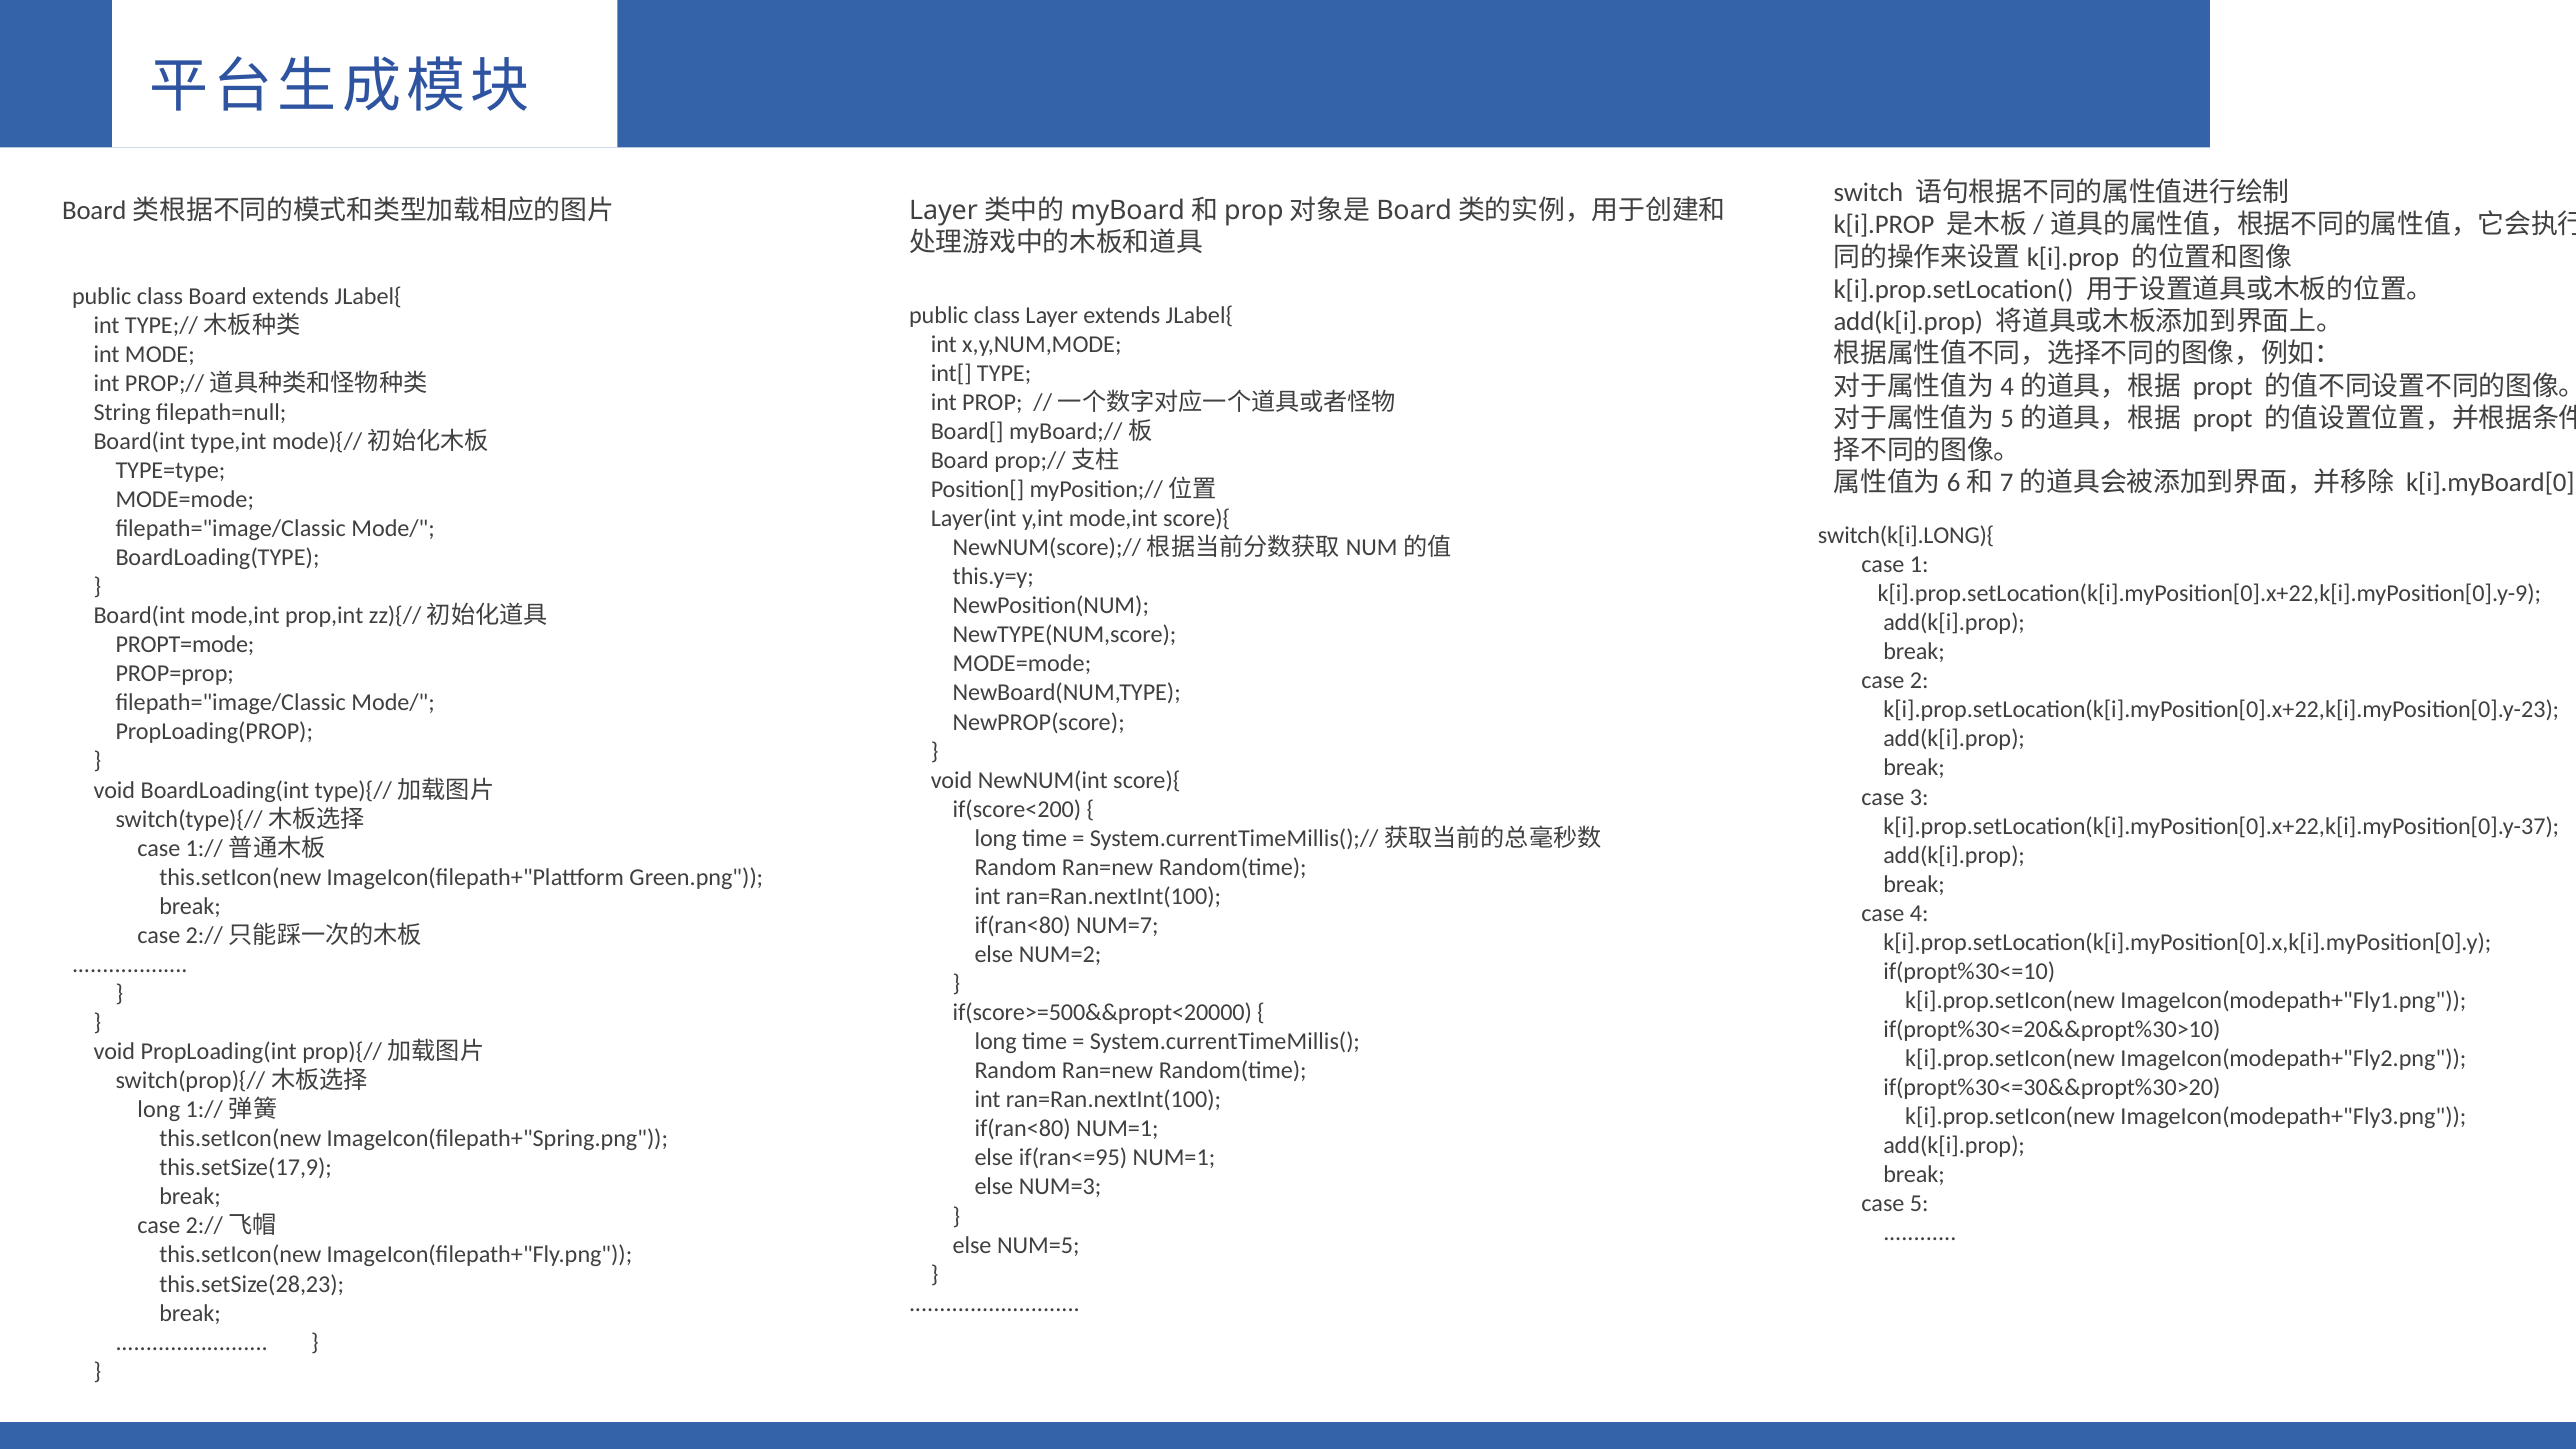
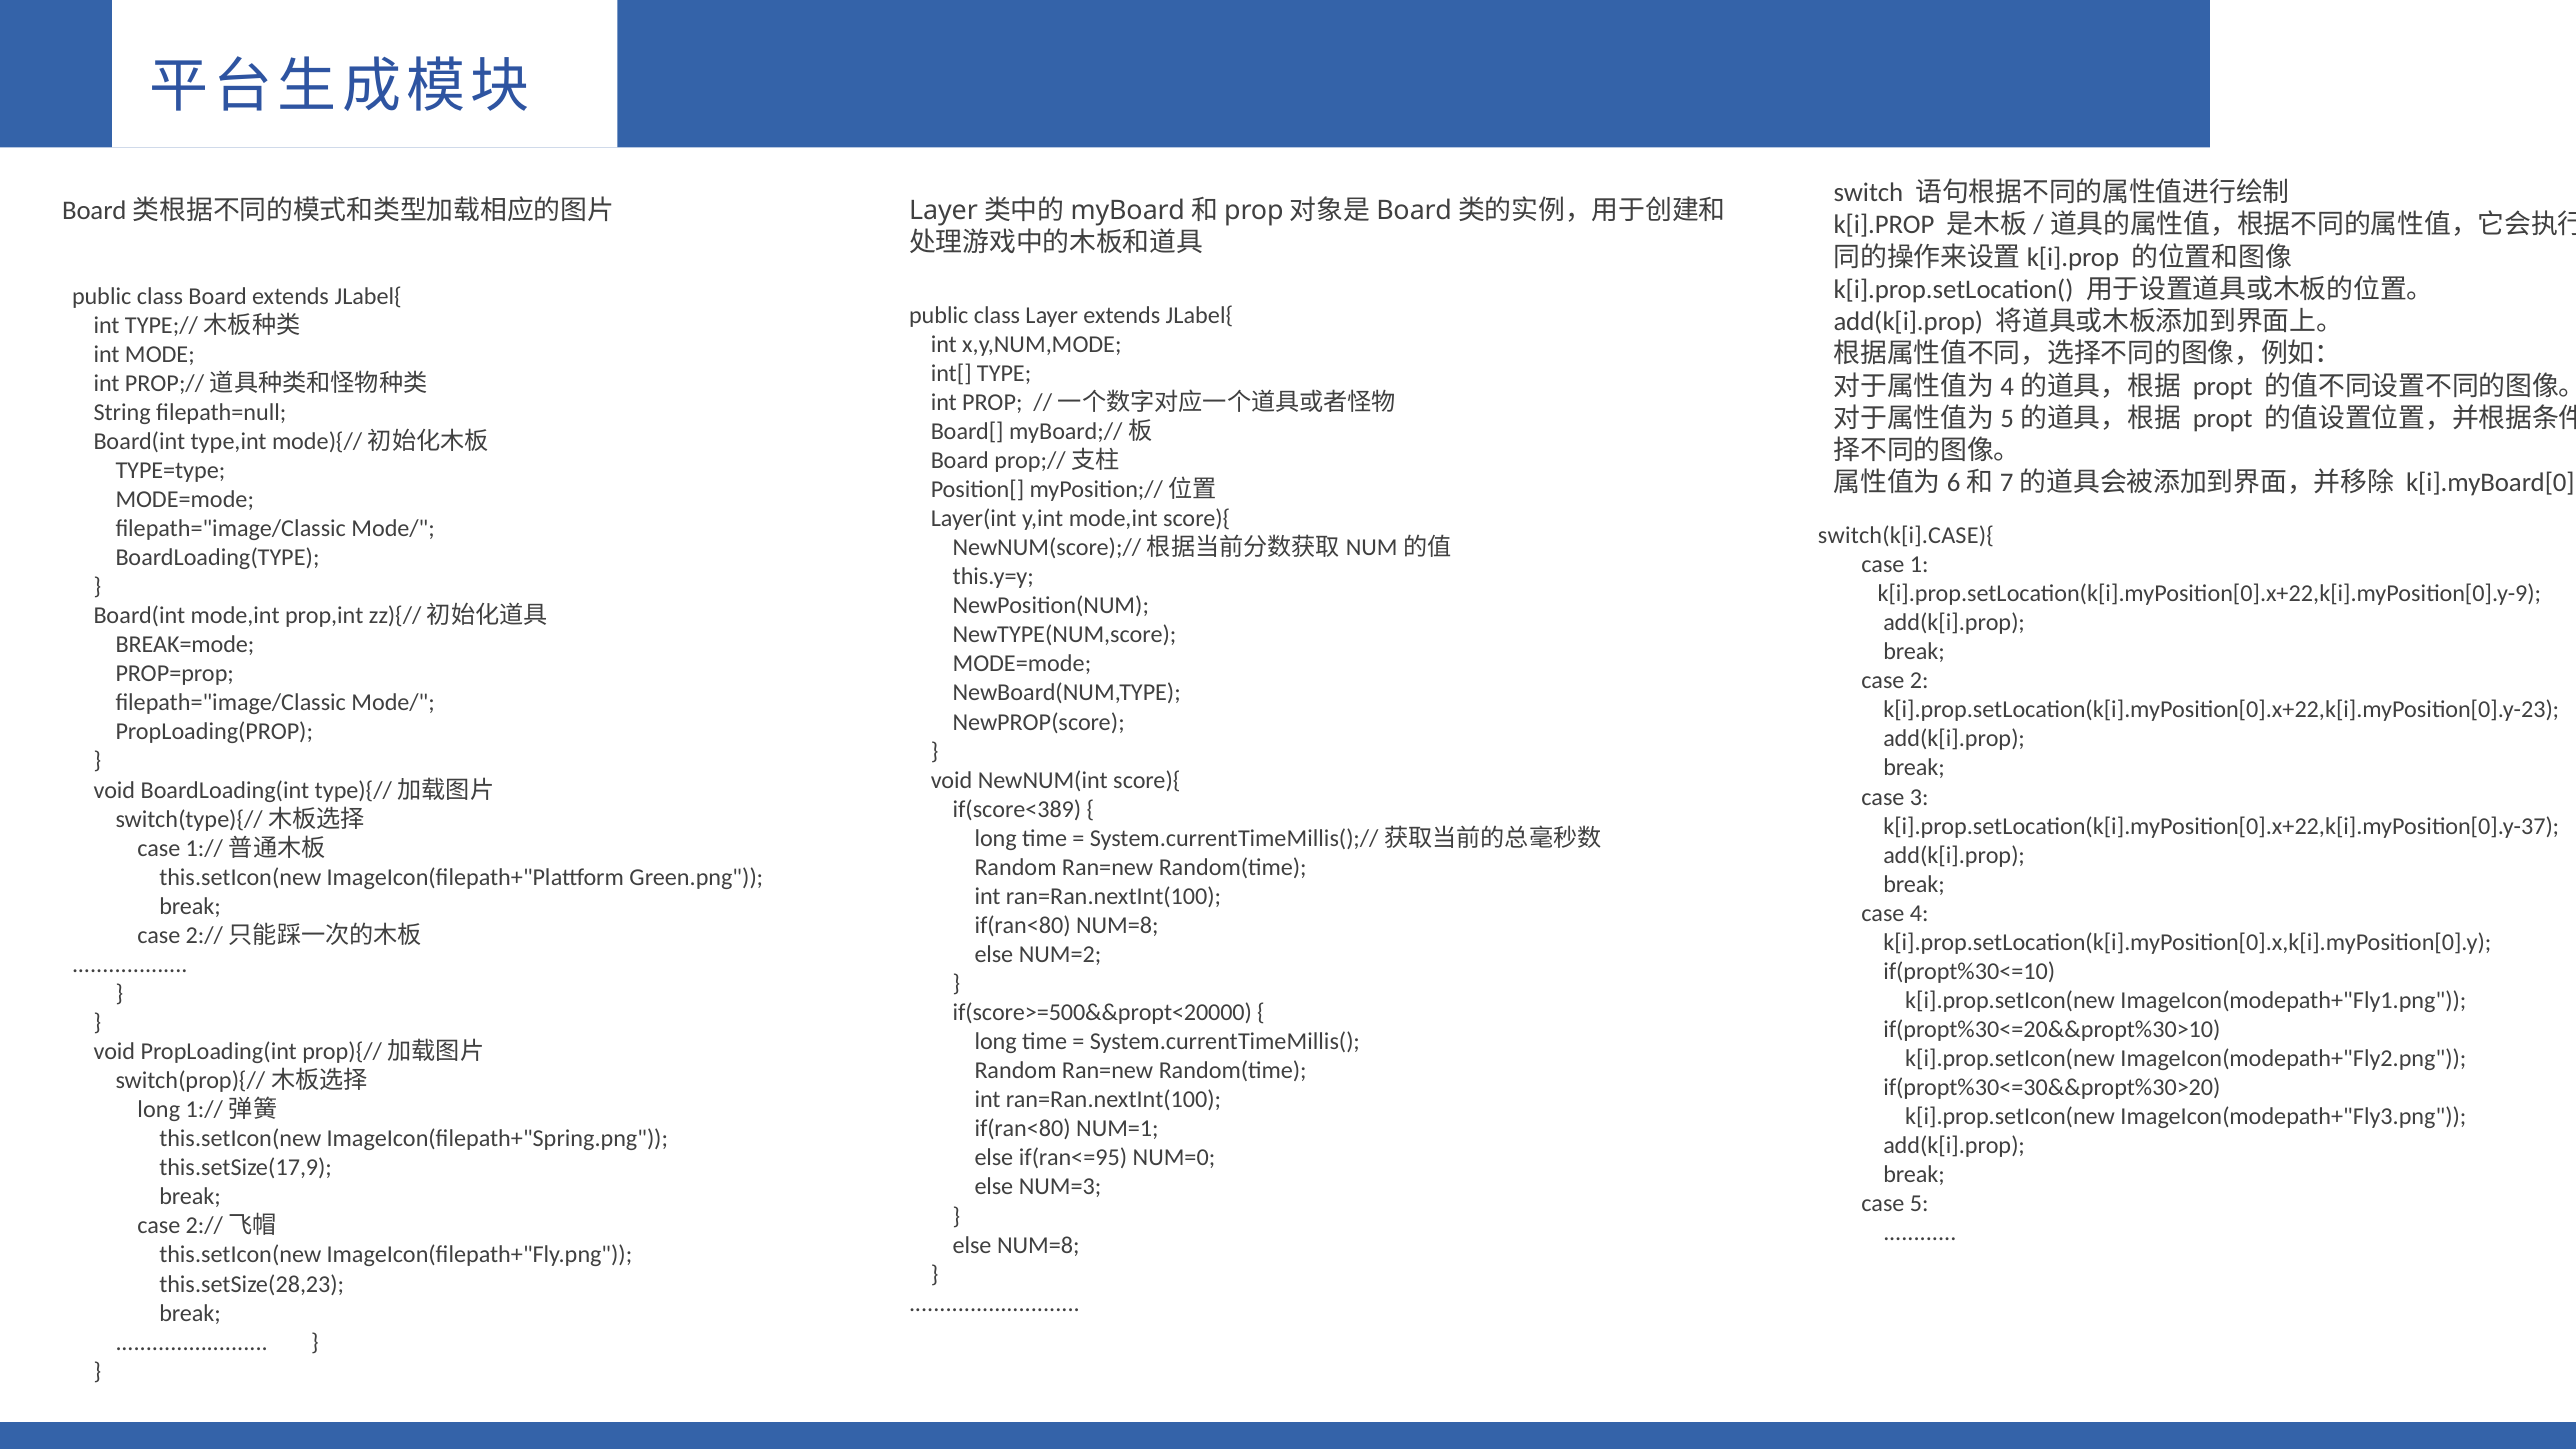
switch(k[i].LONG){: switch(k[i].LONG){ -> switch(k[i].CASE){ (1906, 536)
PROPT=mode: PROPT=mode -> BREAK=mode (185, 645)
if(score<200: if(score<200 -> if(score<389 (1017, 809)
if(ran<80 NUM=7: NUM=7 -> NUM=8 (1117, 925)
if(ran<=95 NUM=1: NUM=1 -> NUM=0 (1174, 1158)
else NUM=5: NUM=5 -> NUM=8 (1038, 1245)
